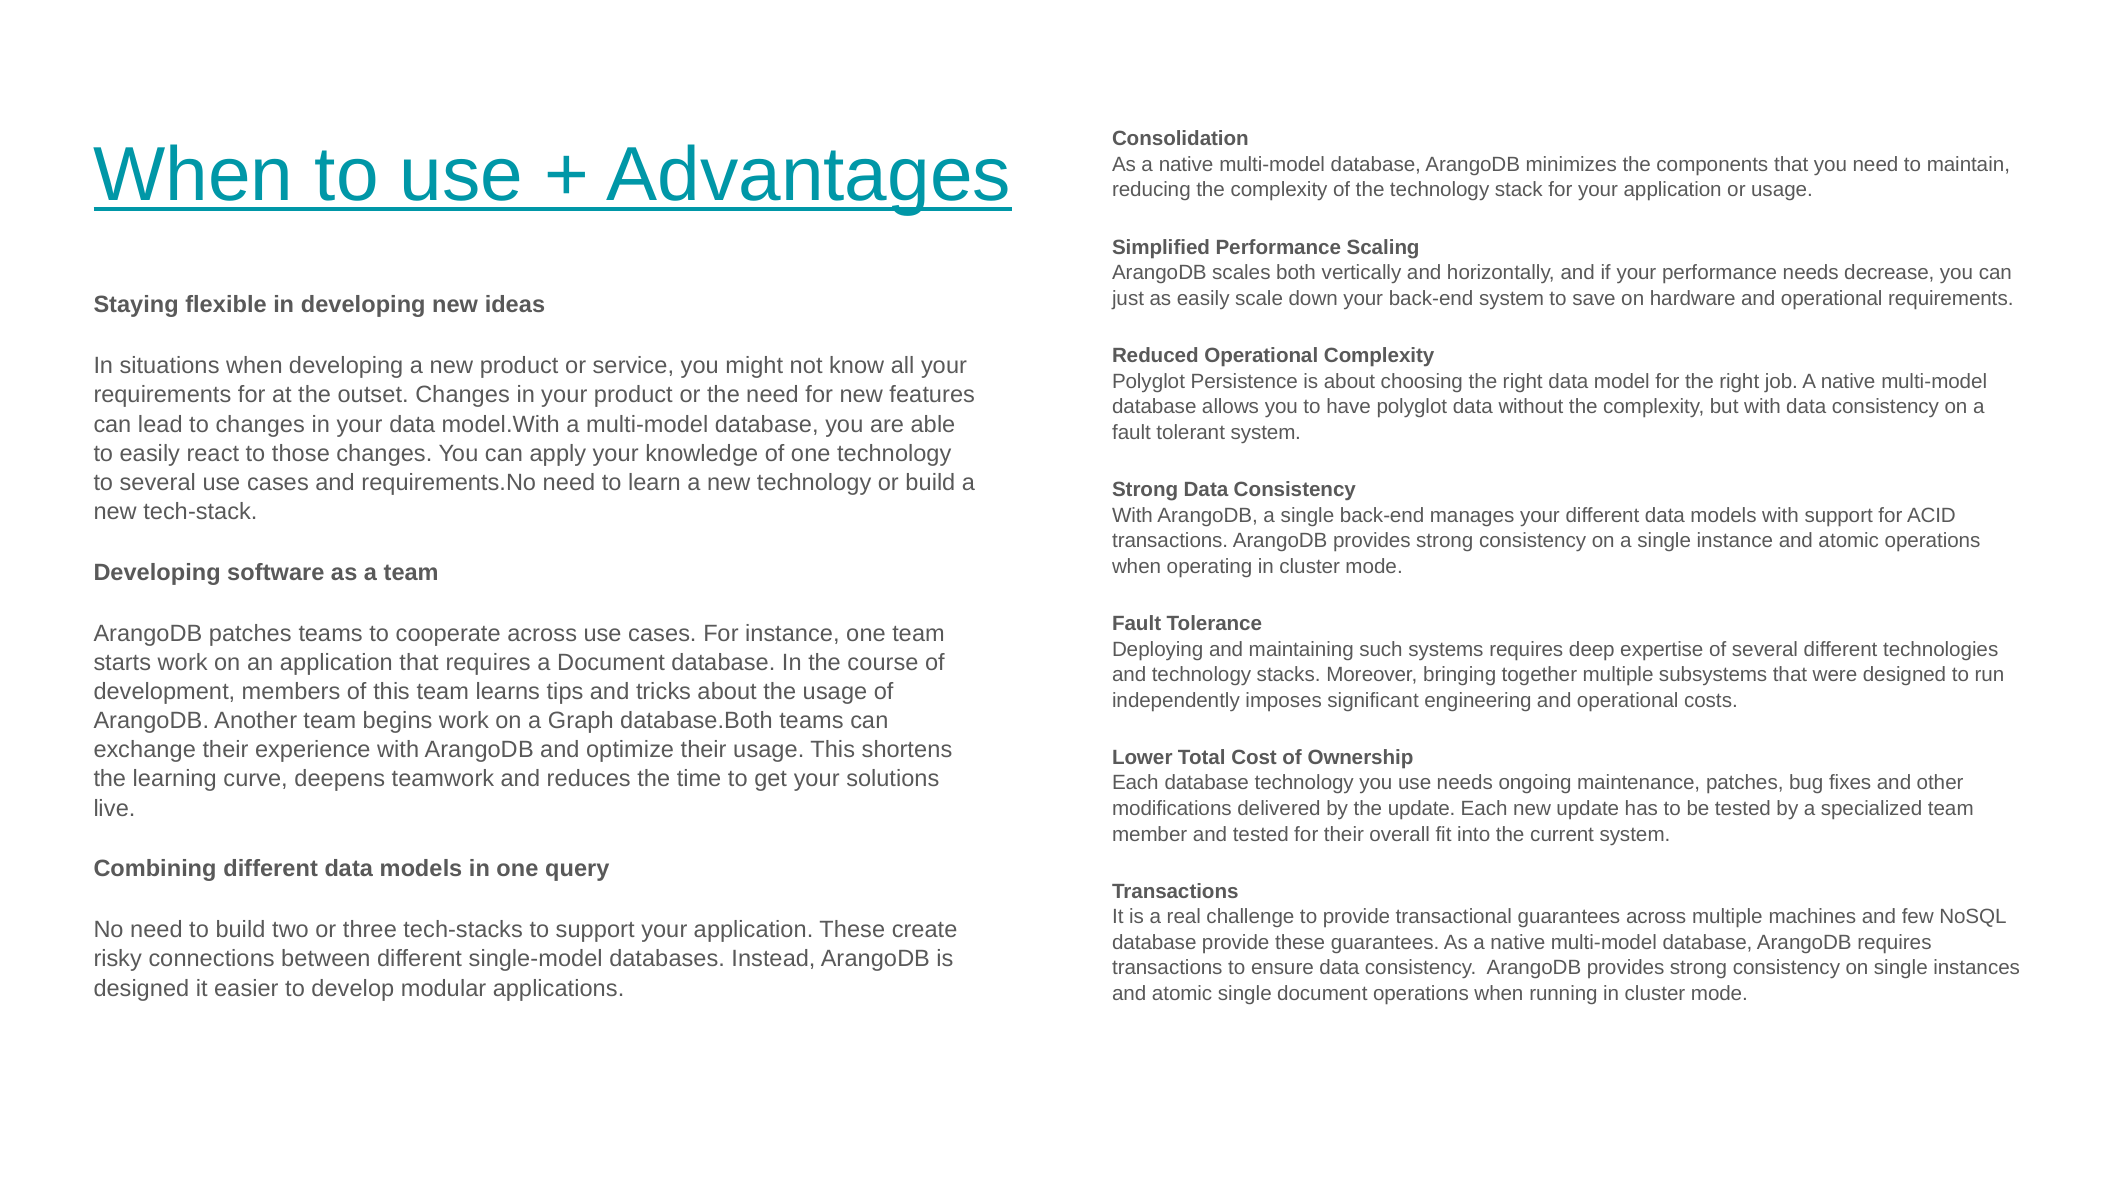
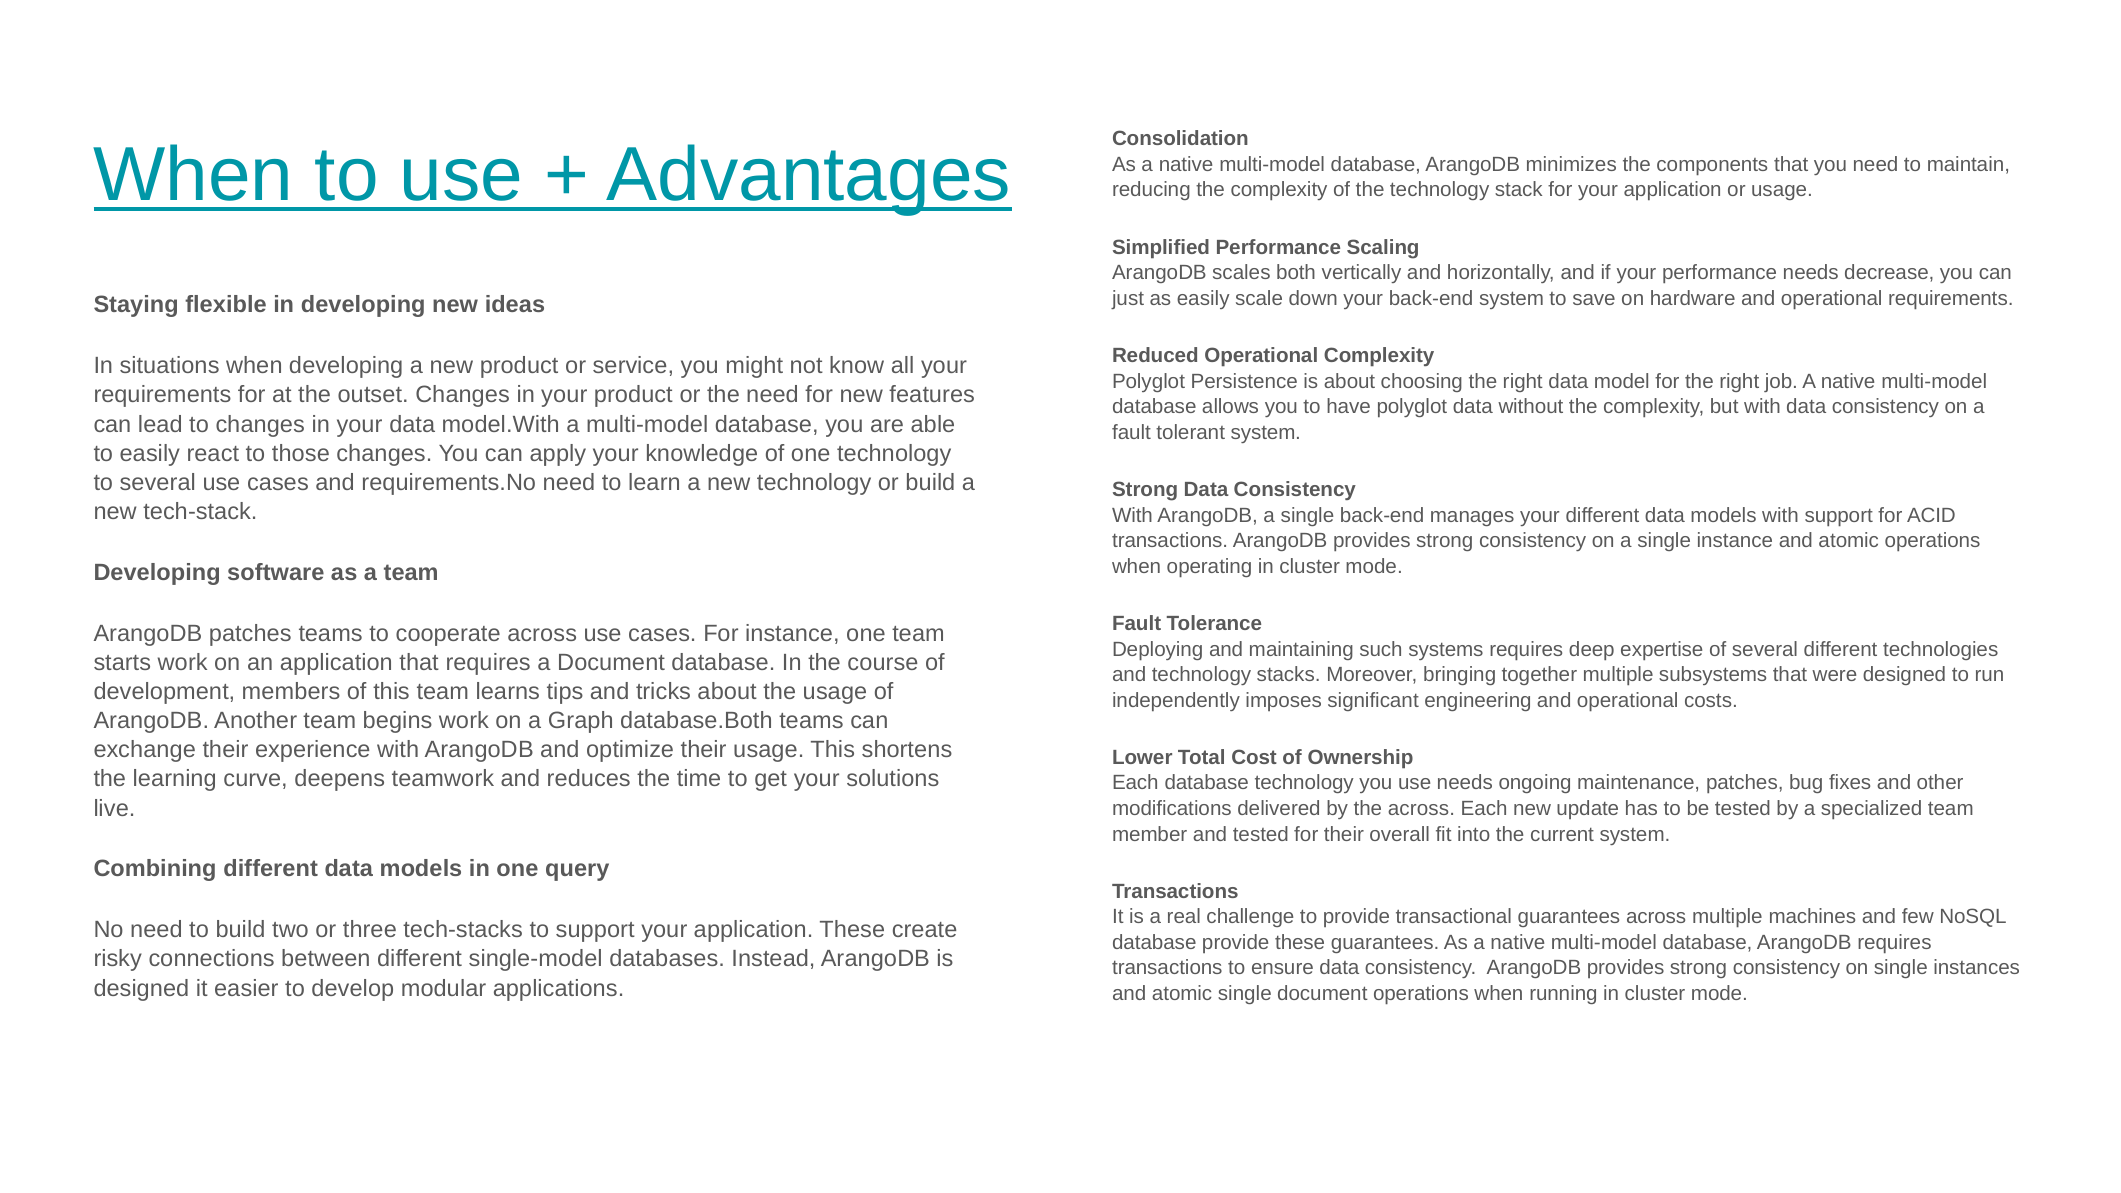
the update: update -> across (1421, 809)
